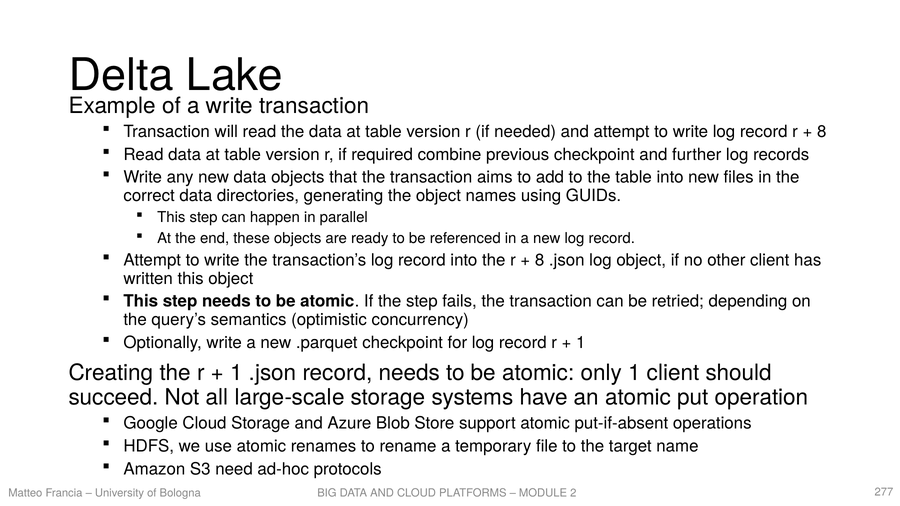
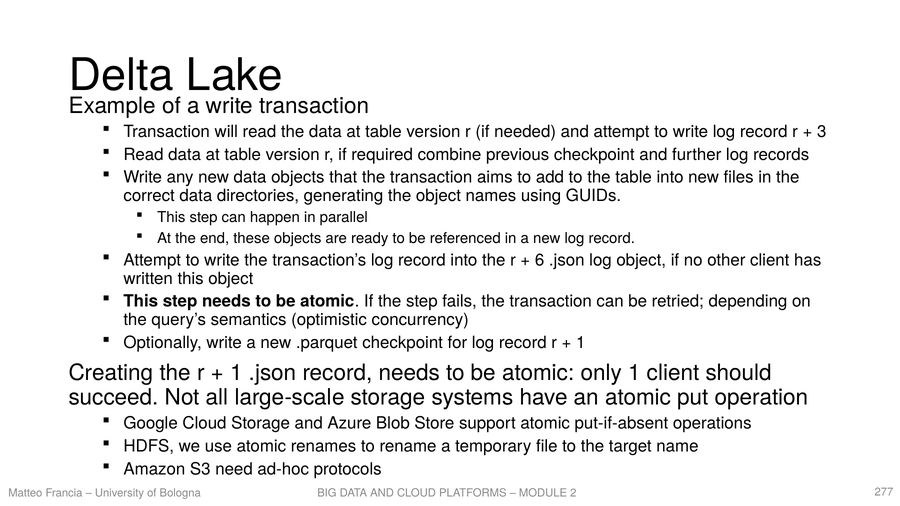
8: 8 -> 3 (822, 132)
8: 8 -> 6 (540, 260)
